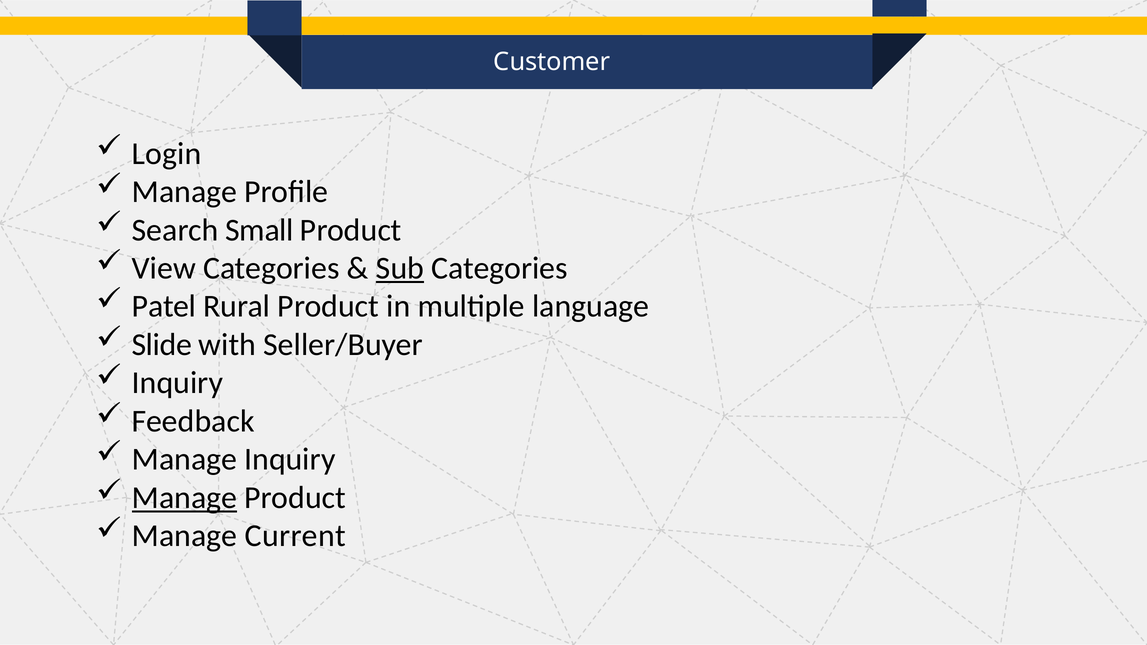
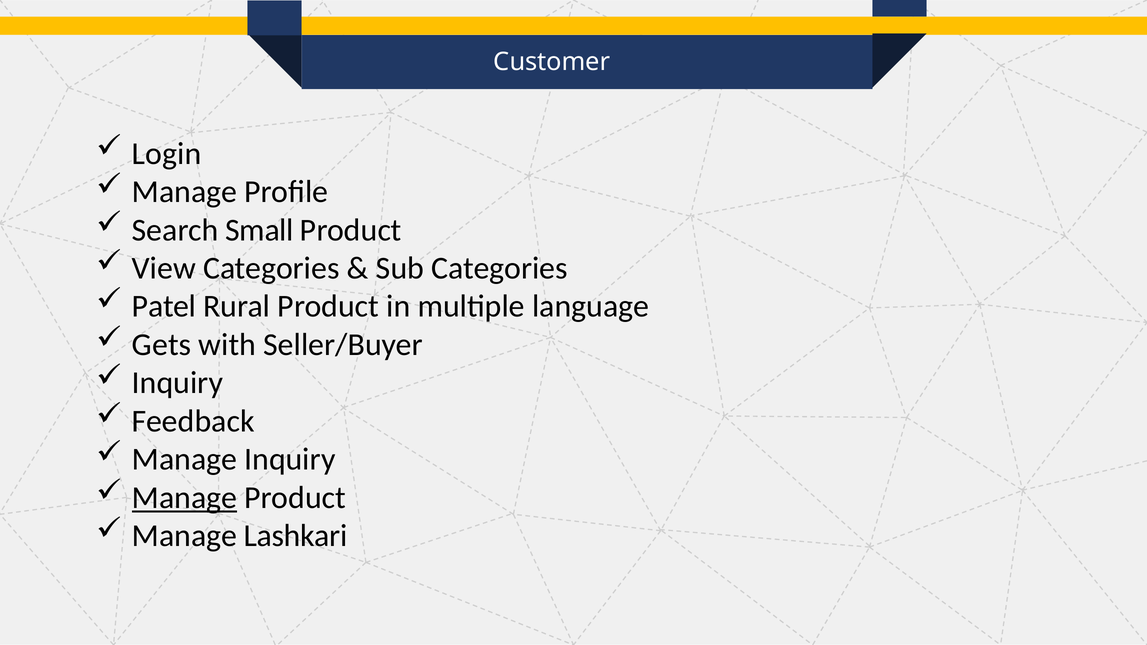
Sub underline: present -> none (400, 268)
Slide: Slide -> Gets (162, 345)
Current: Current -> Lashkari (296, 536)
